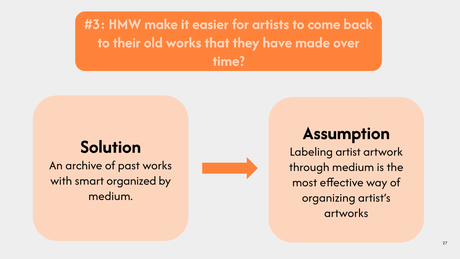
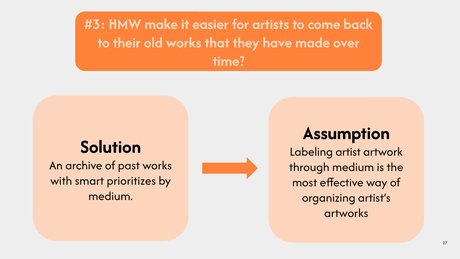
organized: organized -> prioritizes (131, 180)
